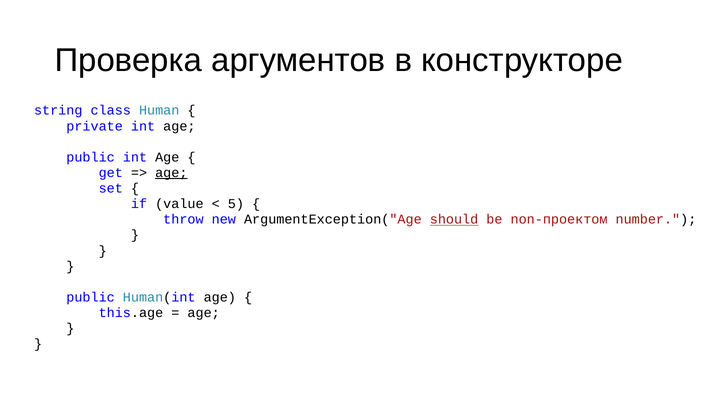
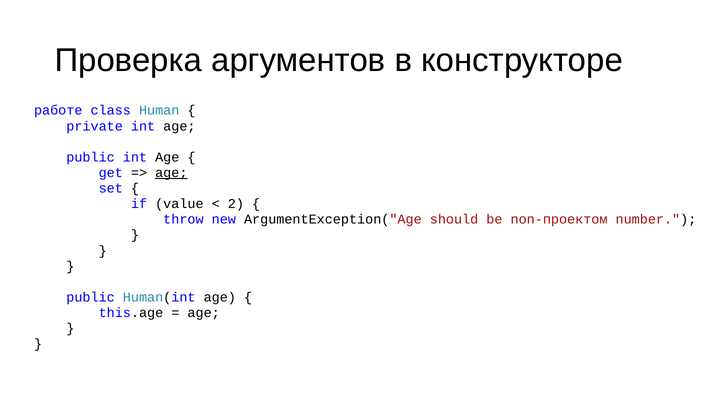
string: string -> работе (58, 110)
5: 5 -> 2 (236, 204)
should underline: present -> none (454, 219)
